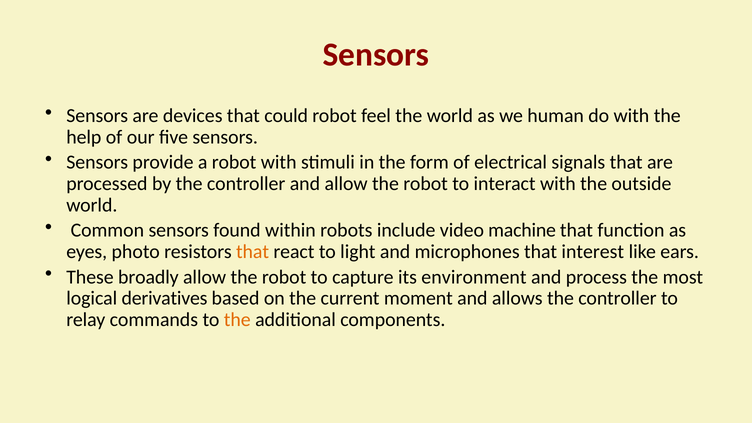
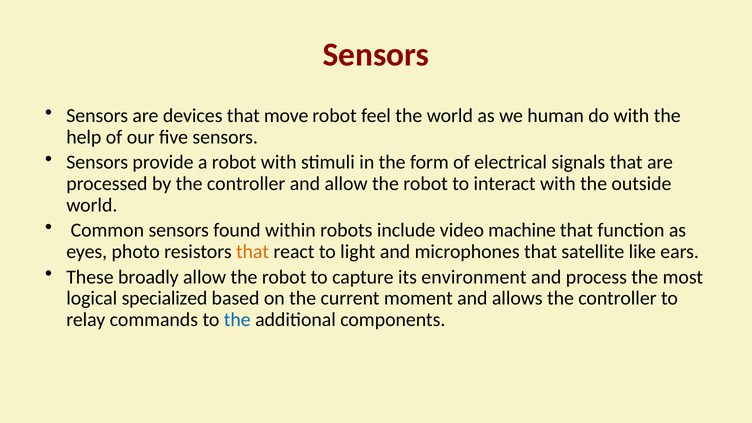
could: could -> move (286, 116)
interest: interest -> satellite (593, 252)
derivatives: derivatives -> specialized (165, 298)
the colour: orange -> blue (237, 320)
